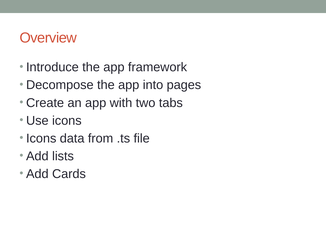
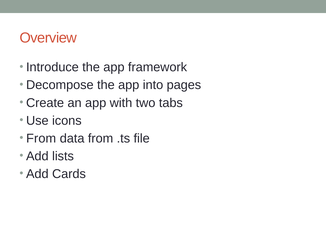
Icons: Icons -> From (41, 138)
